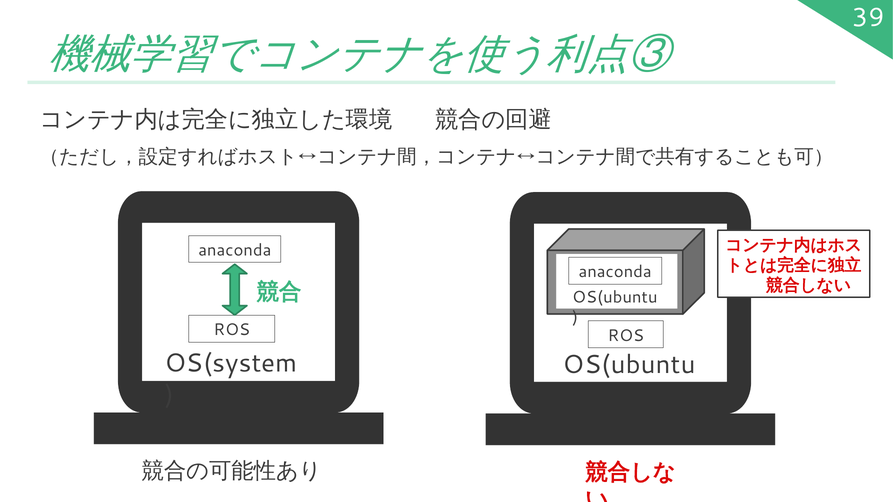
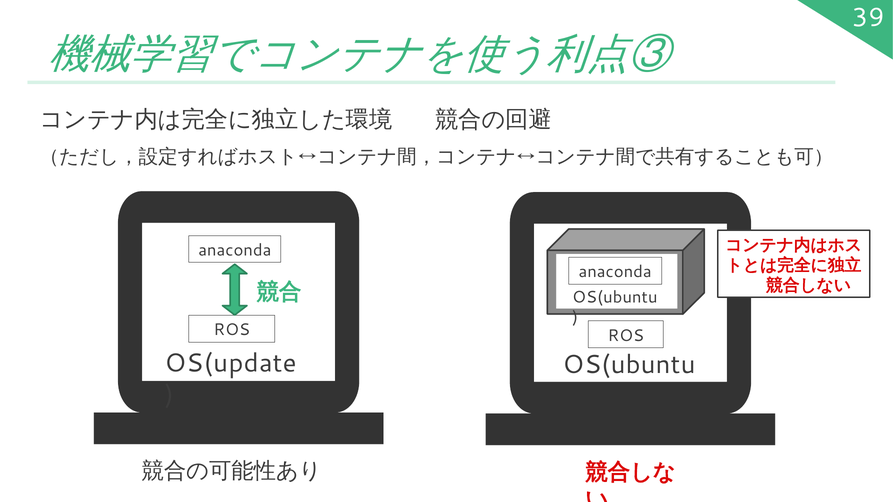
OS(system: OS(system -> OS(update (231, 363)
